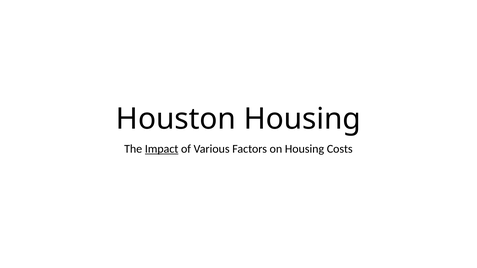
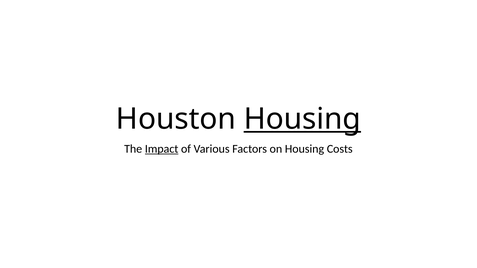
Housing underline: none -> present (302, 119)
